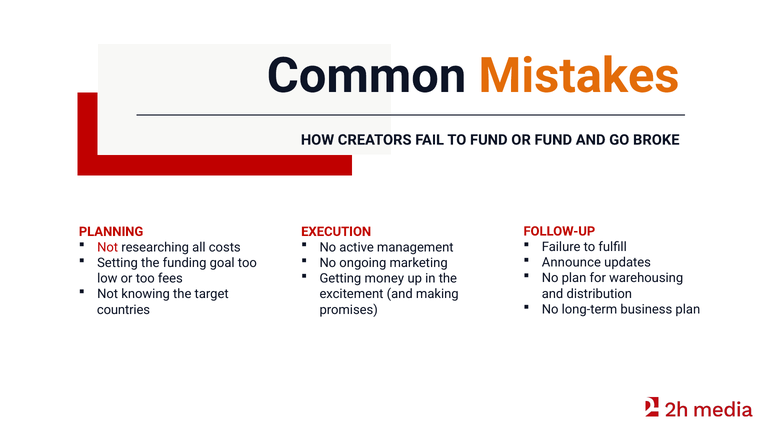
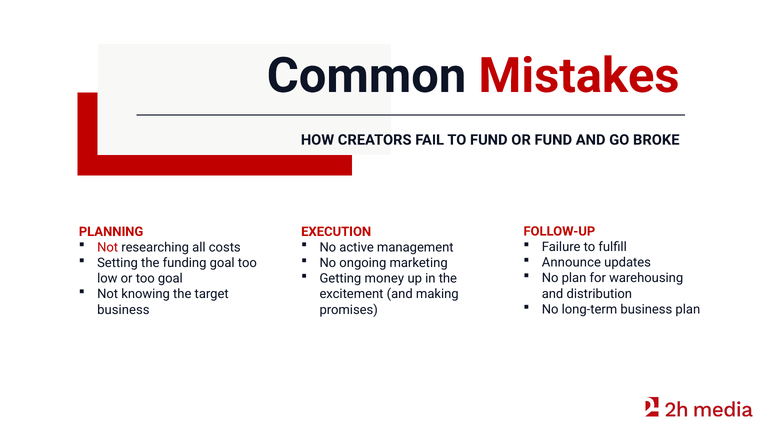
Mistakes colour: orange -> red (579, 76)
too fees: fees -> goal (170, 279)
countries: countries -> business (123, 310)
